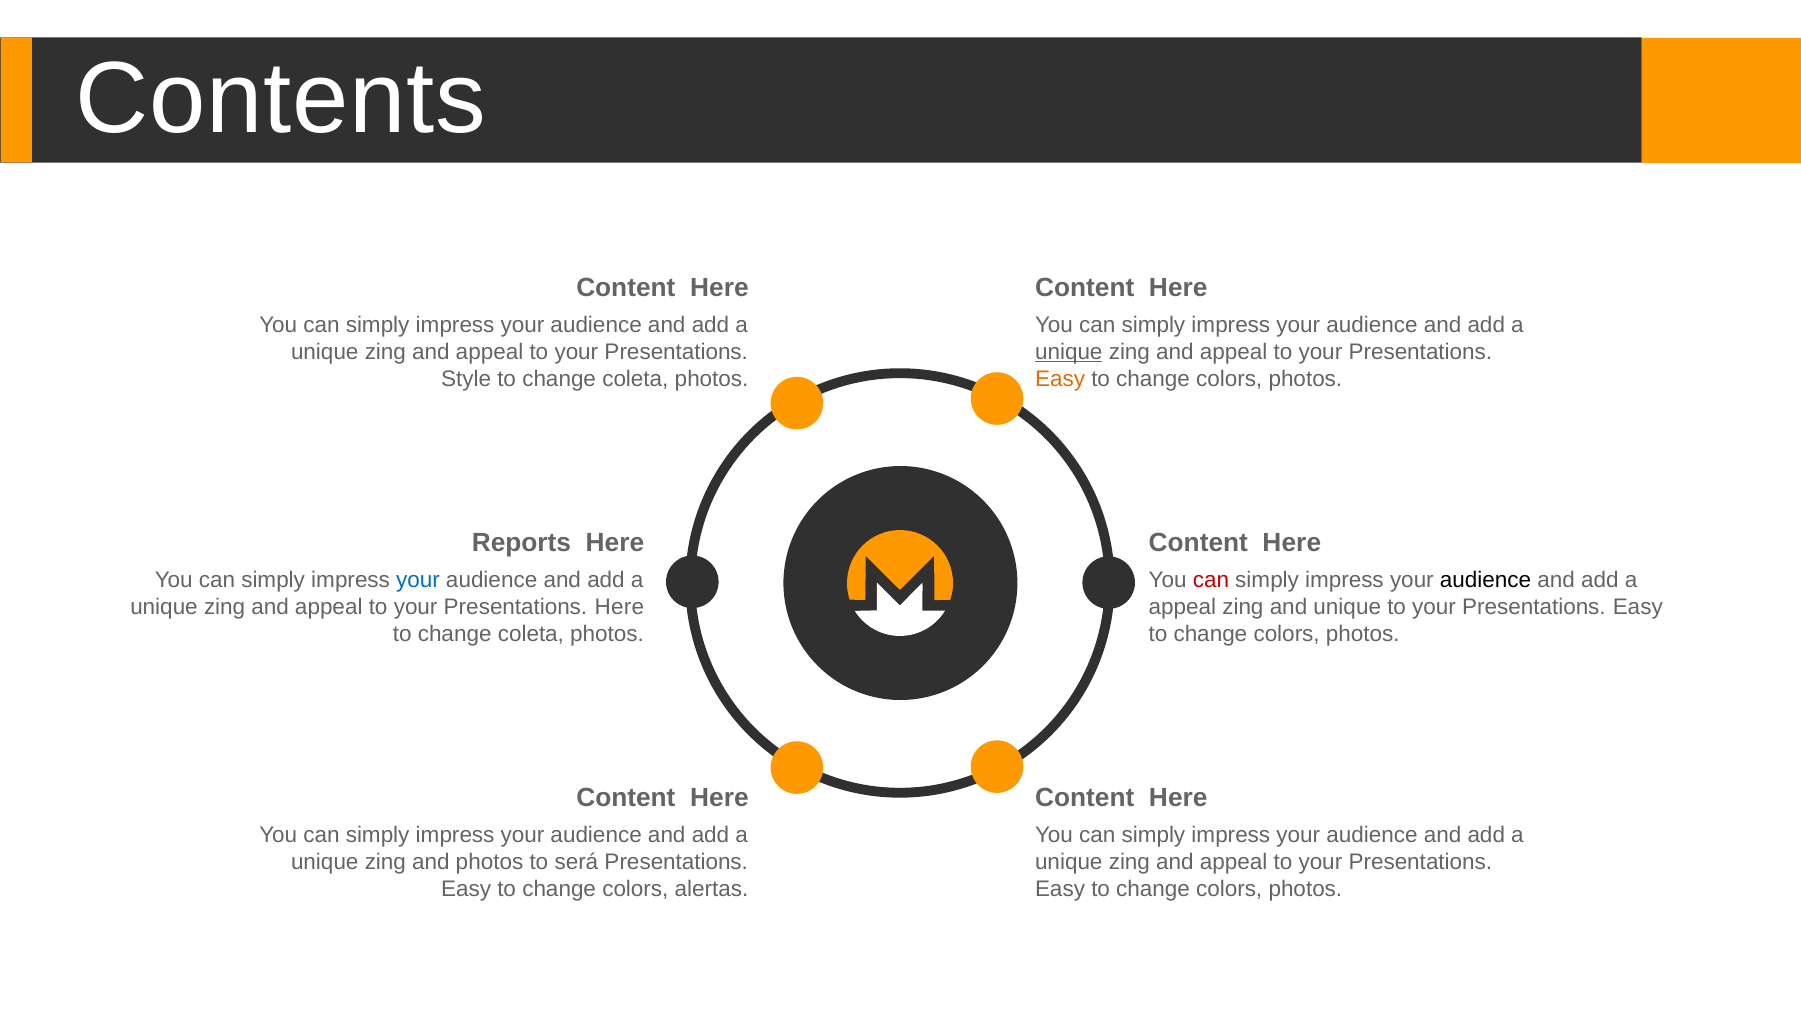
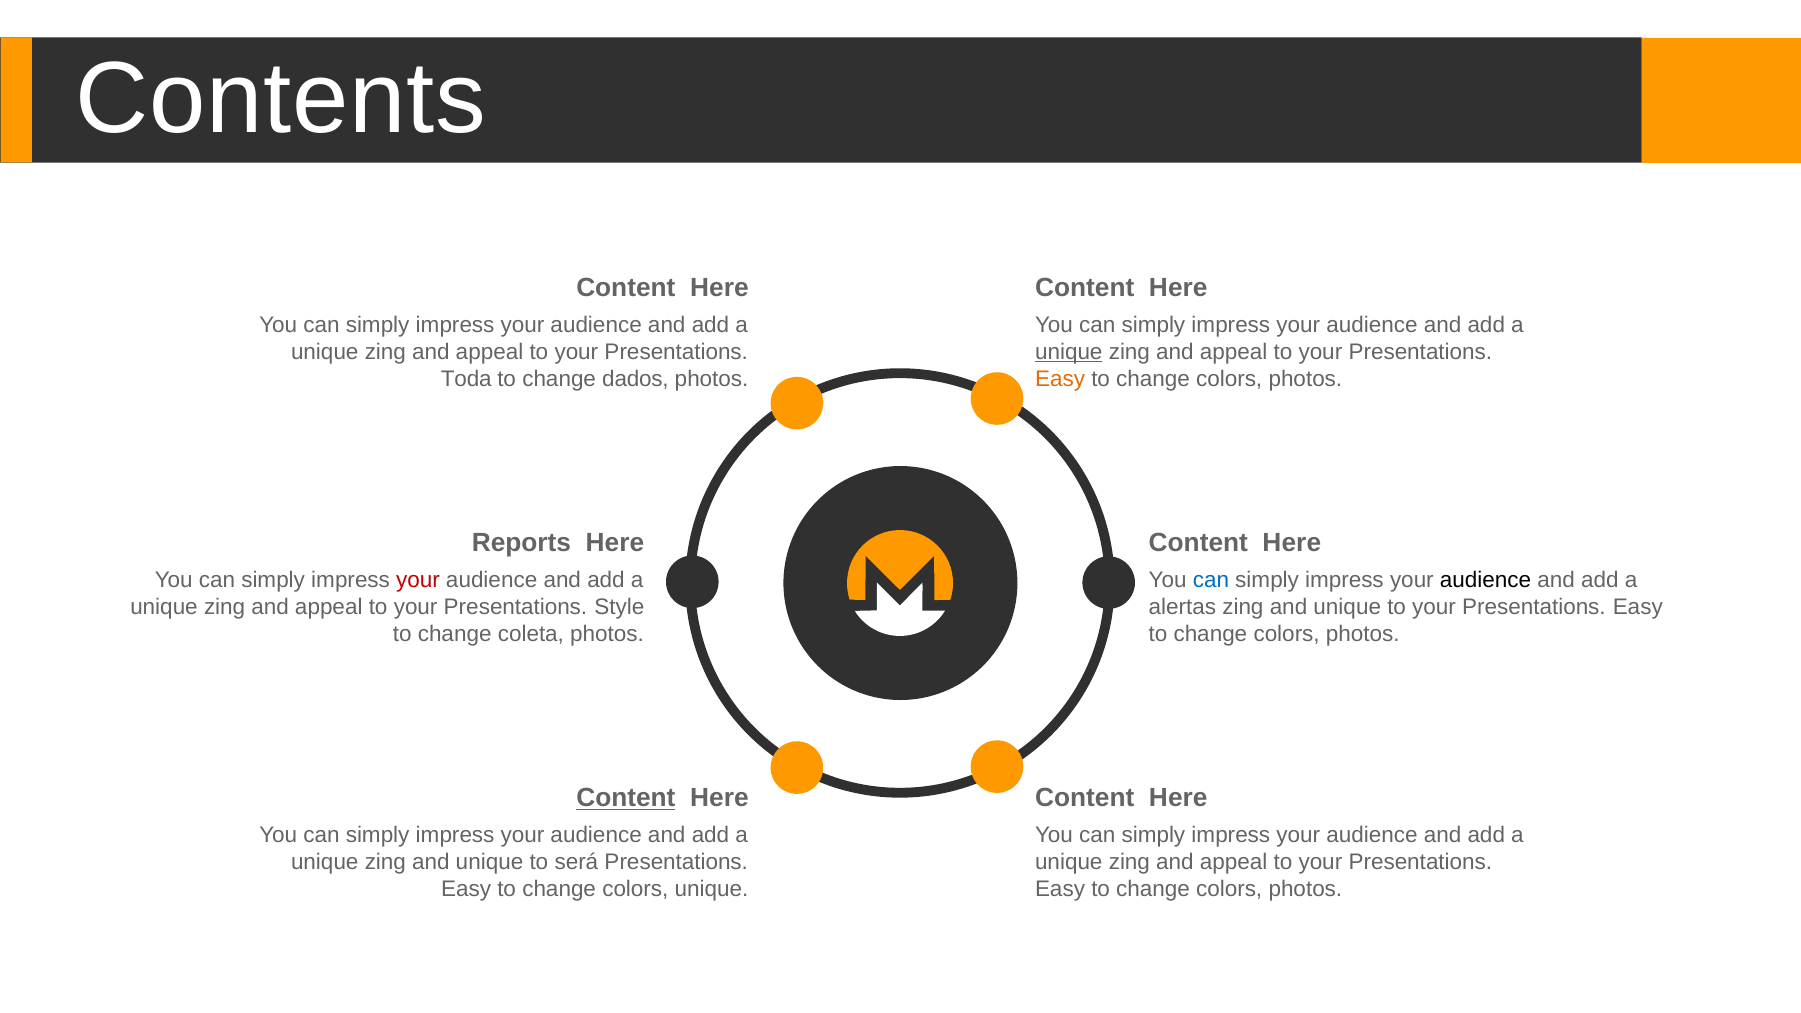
Style: Style -> Toda (466, 379)
coleta: coleta -> dados (635, 379)
your colour: blue -> red (418, 580)
can colour: red -> blue (1211, 580)
Presentations Here: Here -> Style (619, 607)
appeal: appeal -> alertas (1182, 607)
Content underline: none -> present (626, 798)
unique zing and photos: photos -> unique (490, 863)
colors alertas: alertas -> unique (711, 890)
